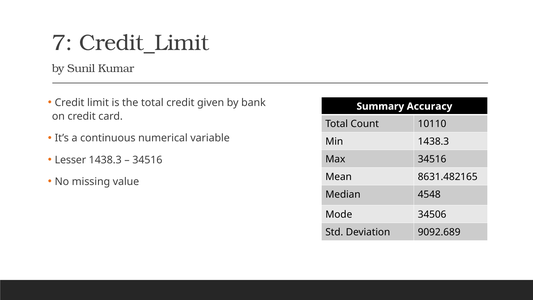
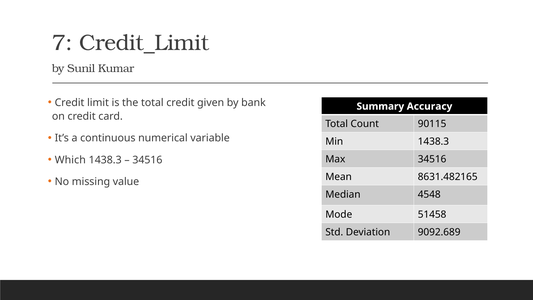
10110: 10110 -> 90115 (432, 124)
Lesser: Lesser -> Which (70, 160)
34506: 34506 -> 51458 (432, 214)
